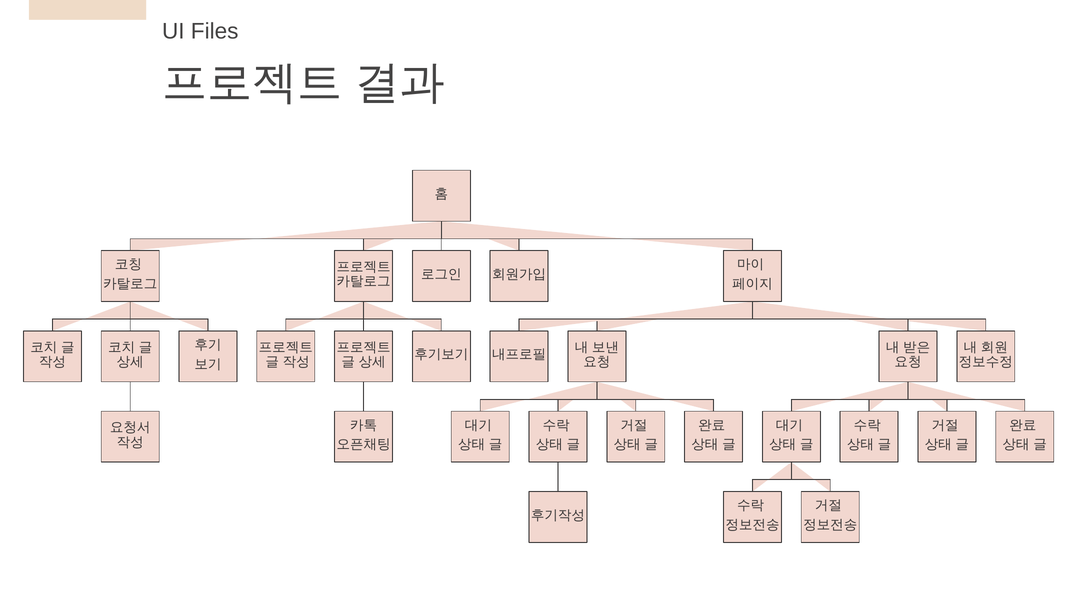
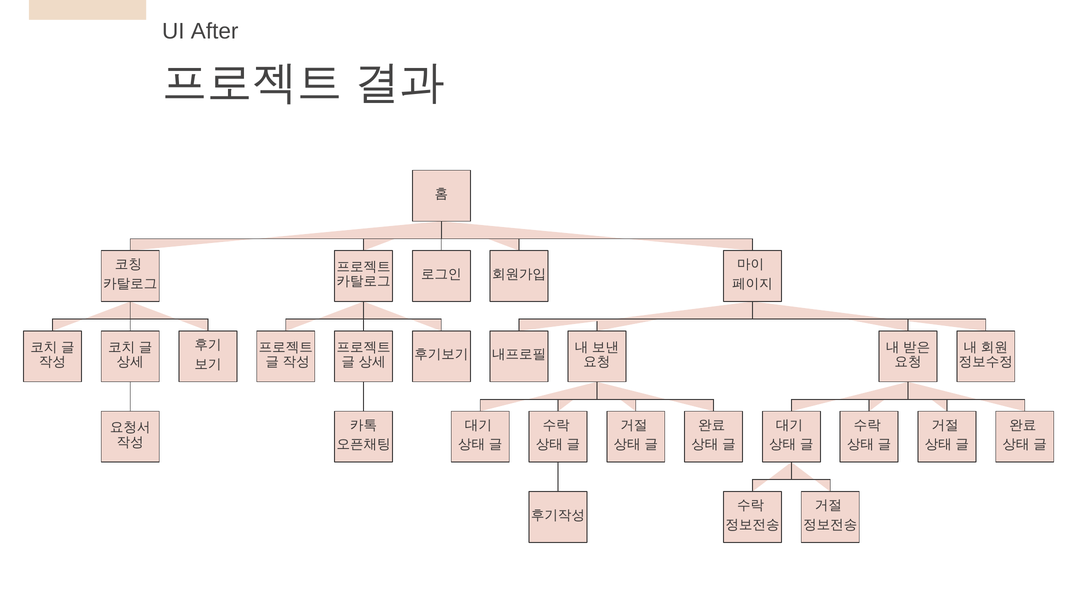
Files: Files -> After (215, 31)
